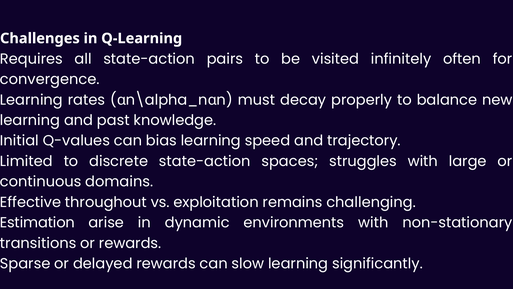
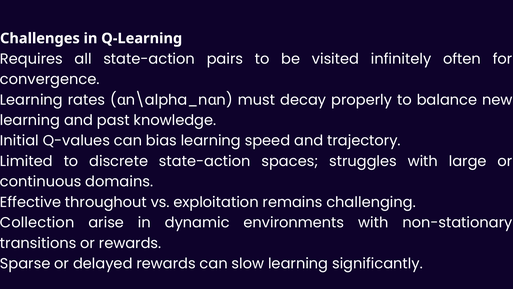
Estimation: Estimation -> Collection (37, 222)
